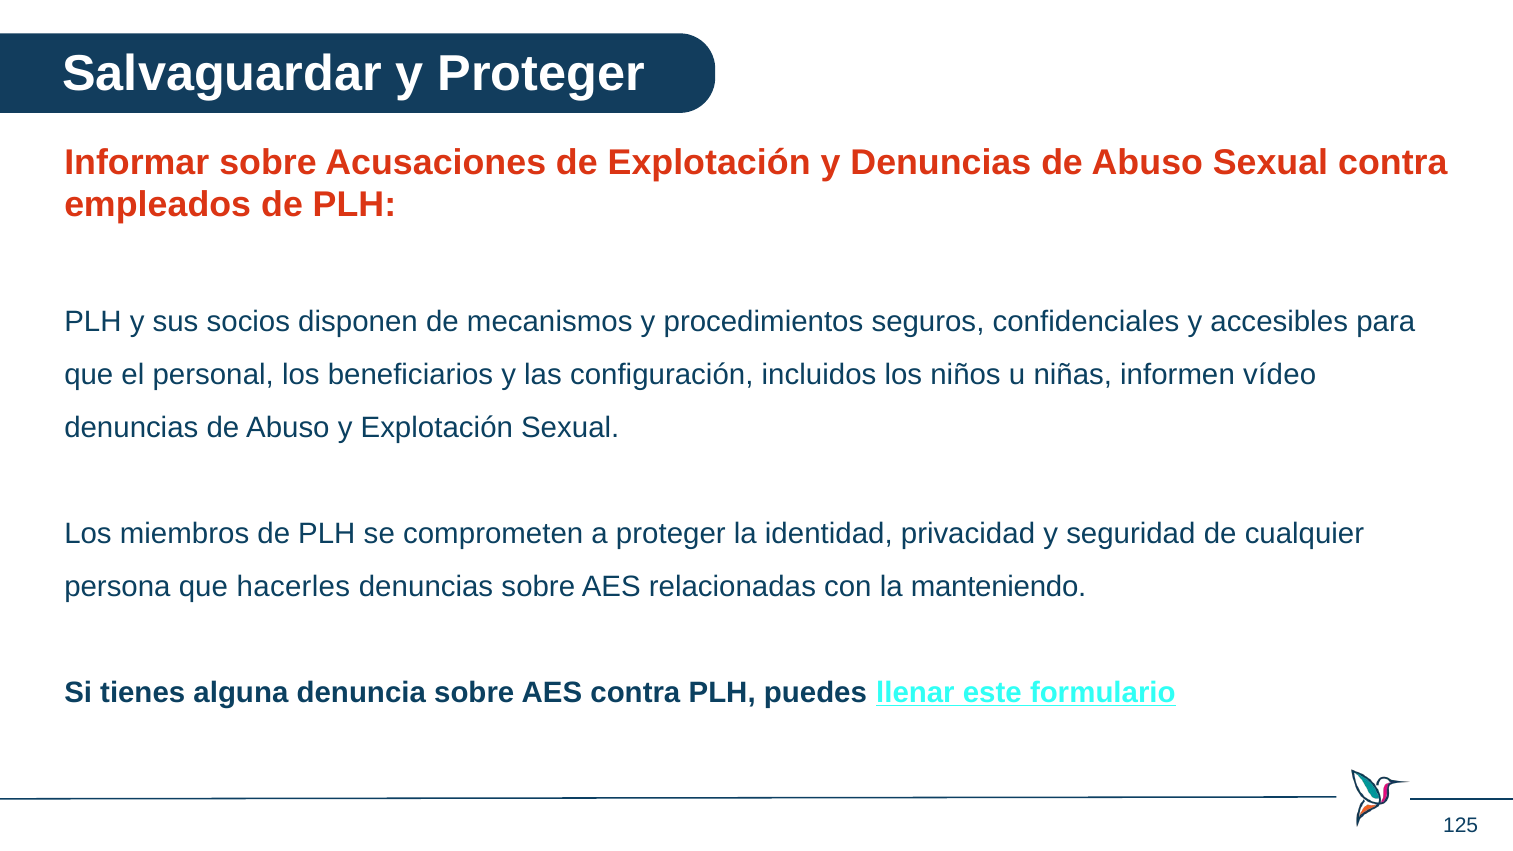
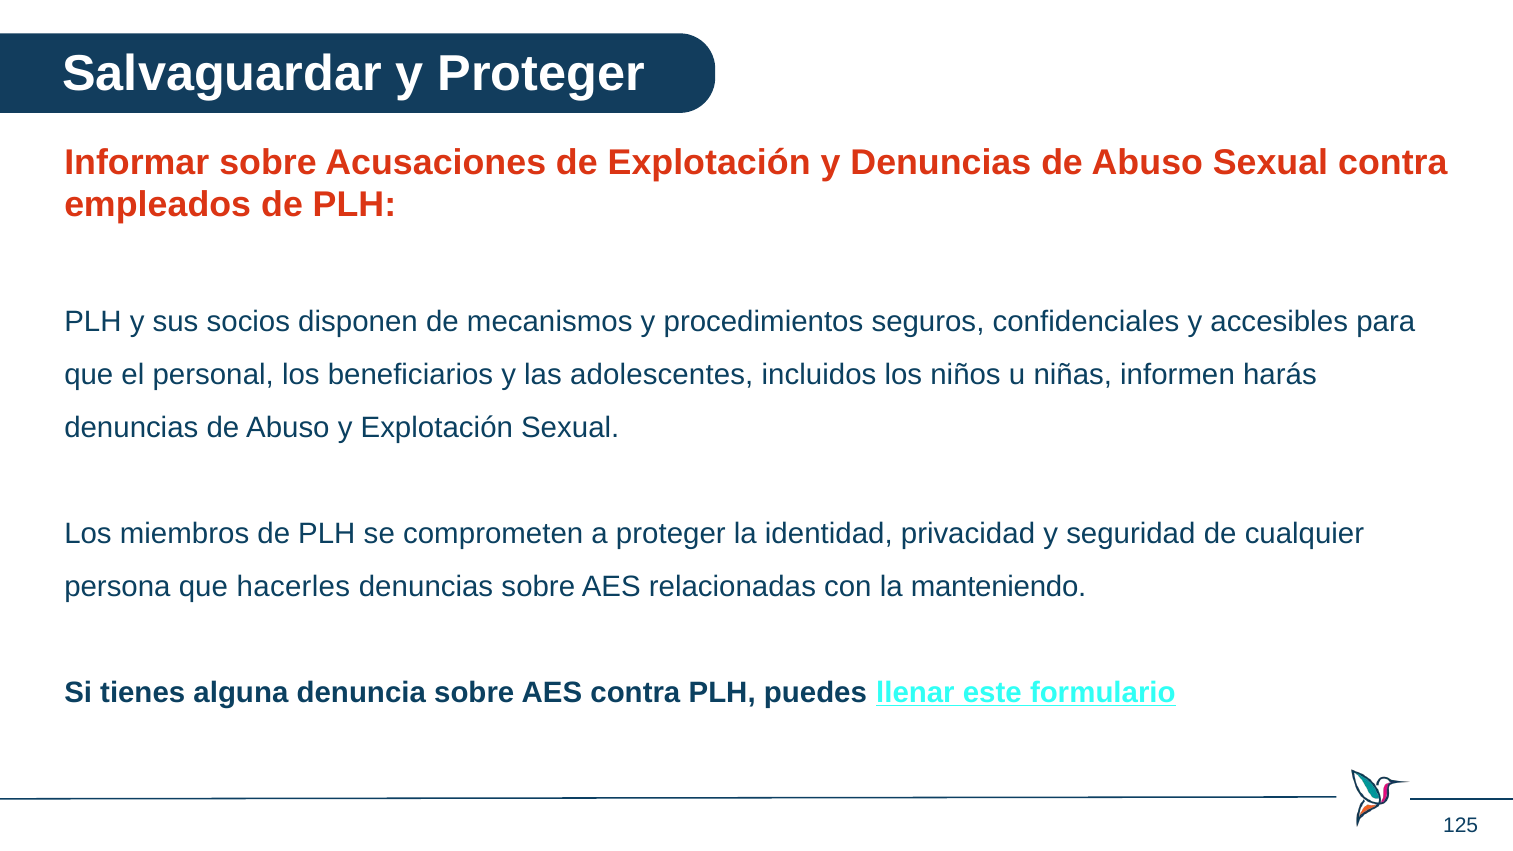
configuración: configuración -> adolescentes (662, 375)
vídeo: vídeo -> harás (1280, 375)
